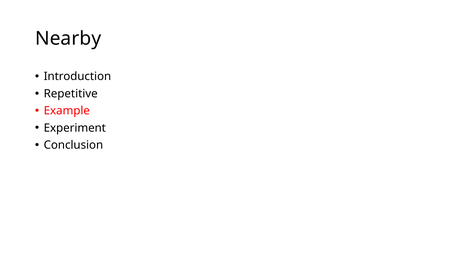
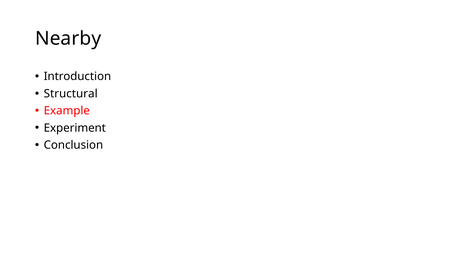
Repetitive: Repetitive -> Structural (71, 94)
